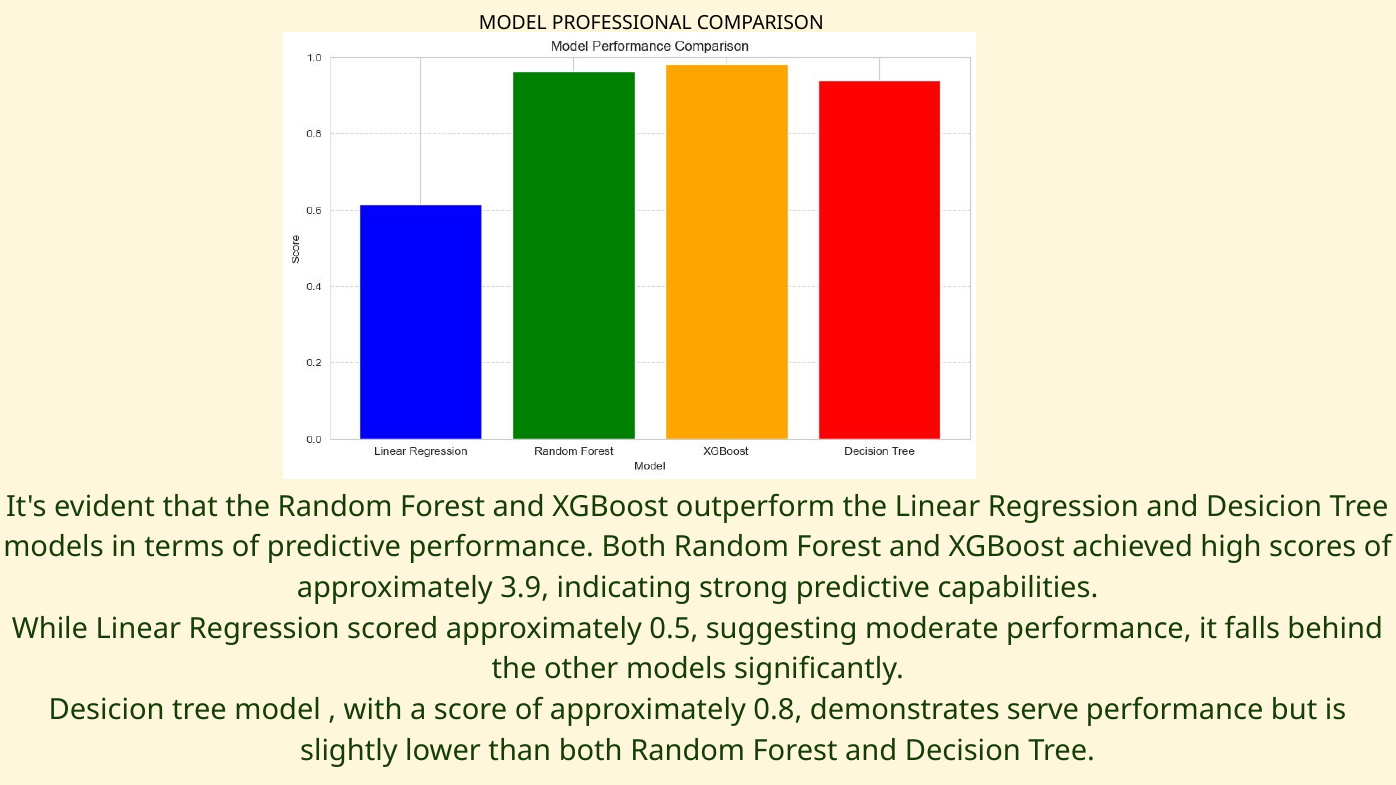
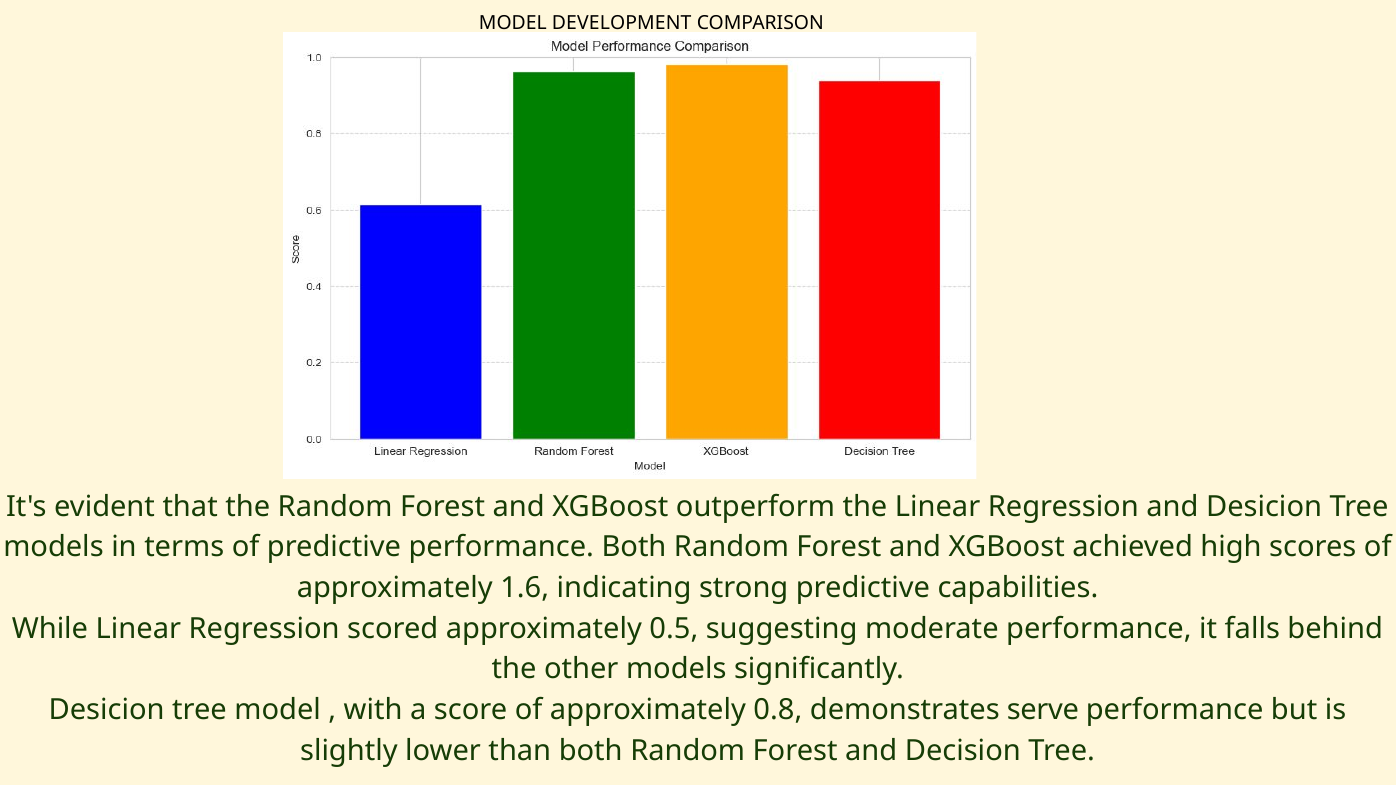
PROFESSIONAL: PROFESSIONAL -> DEVELOPMENT (622, 23)
3.9: 3.9 -> 1.6 (525, 588)
